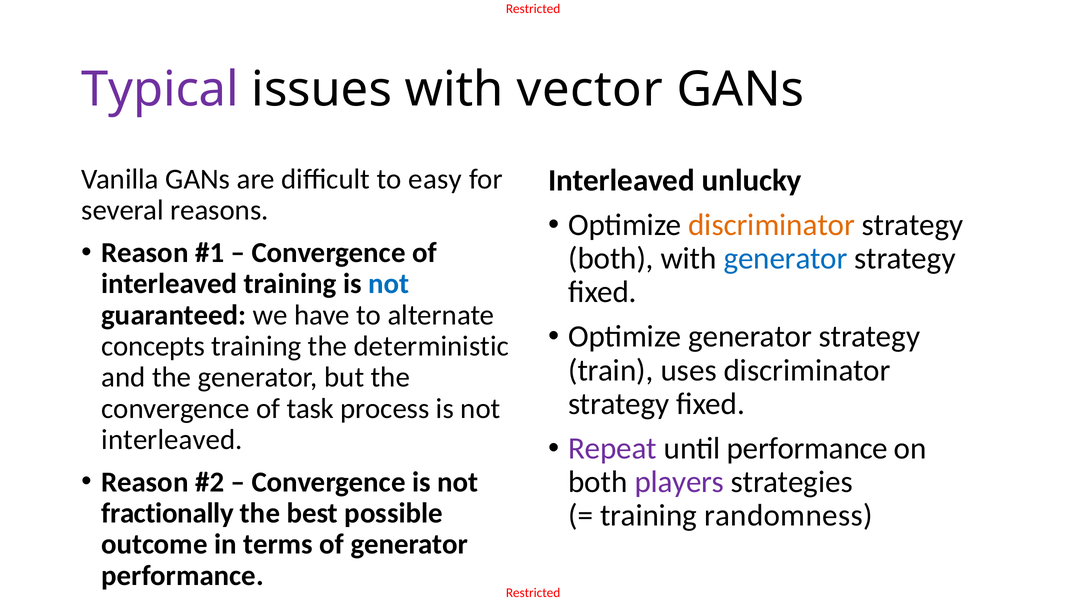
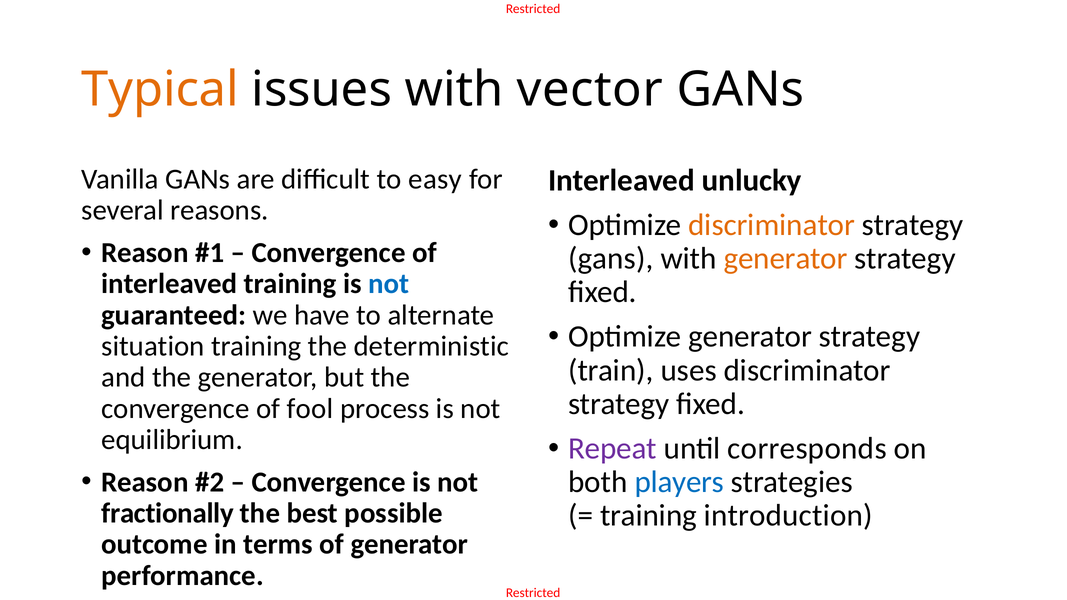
Typical colour: purple -> orange (160, 90)
both: both -> gans (611, 259)
generator colour: blue -> orange (786, 259)
concepts: concepts -> situation (153, 346)
task: task -> fool (310, 409)
interleaved: interleaved -> equilibrium (172, 440)
until performance: performance -> corresponds (807, 449)
players colour: purple -> blue (679, 482)
randomness: randomness -> introduction (788, 516)
